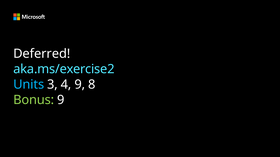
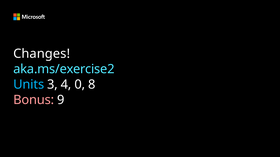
Deferred: Deferred -> Changes (42, 54)
4 9: 9 -> 0 (80, 85)
Bonus colour: light green -> pink (34, 100)
